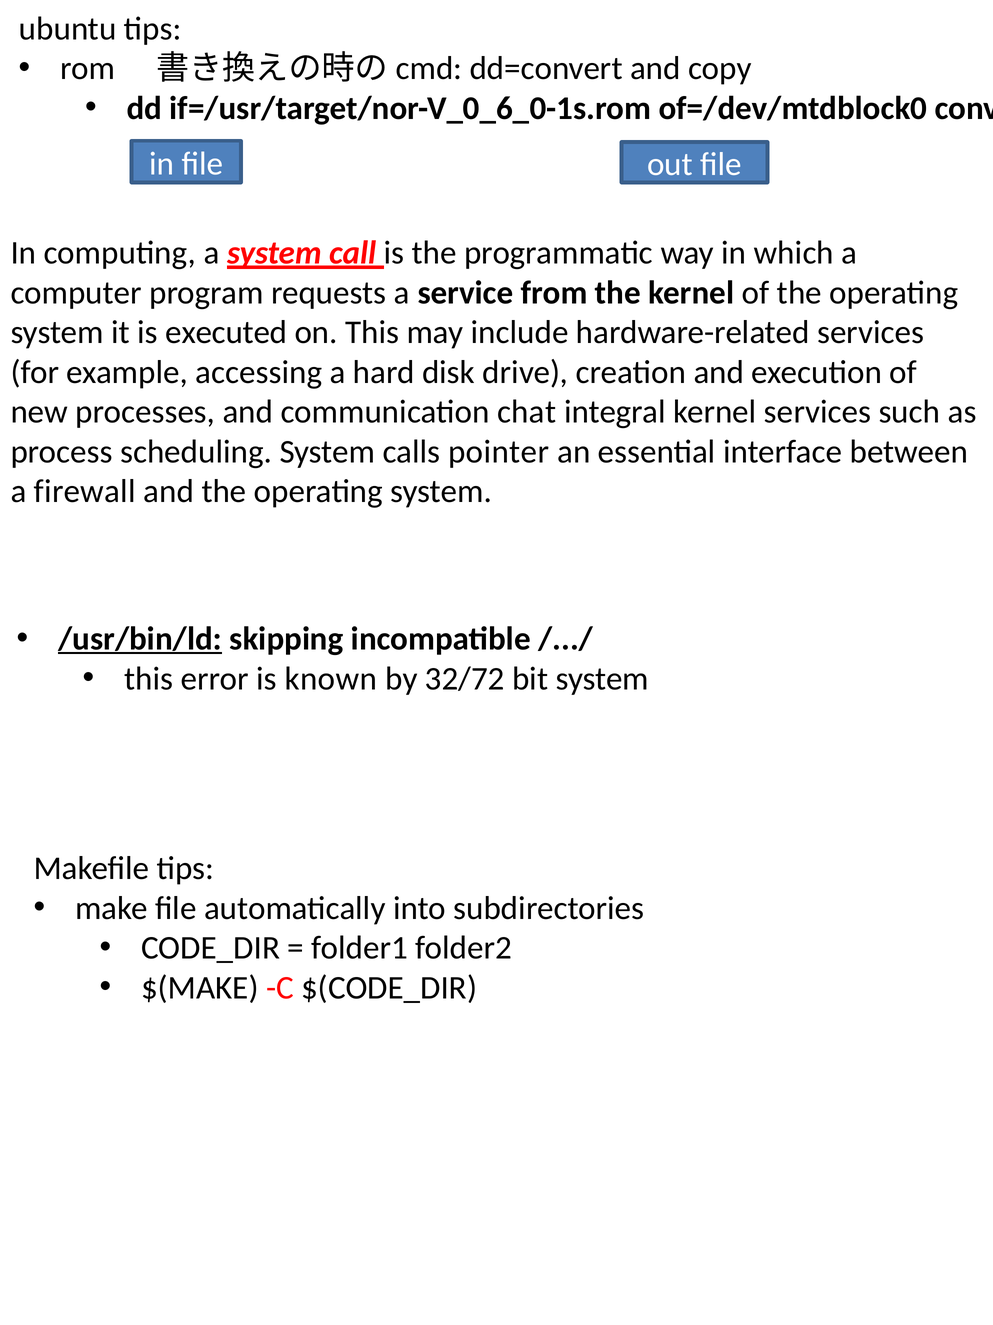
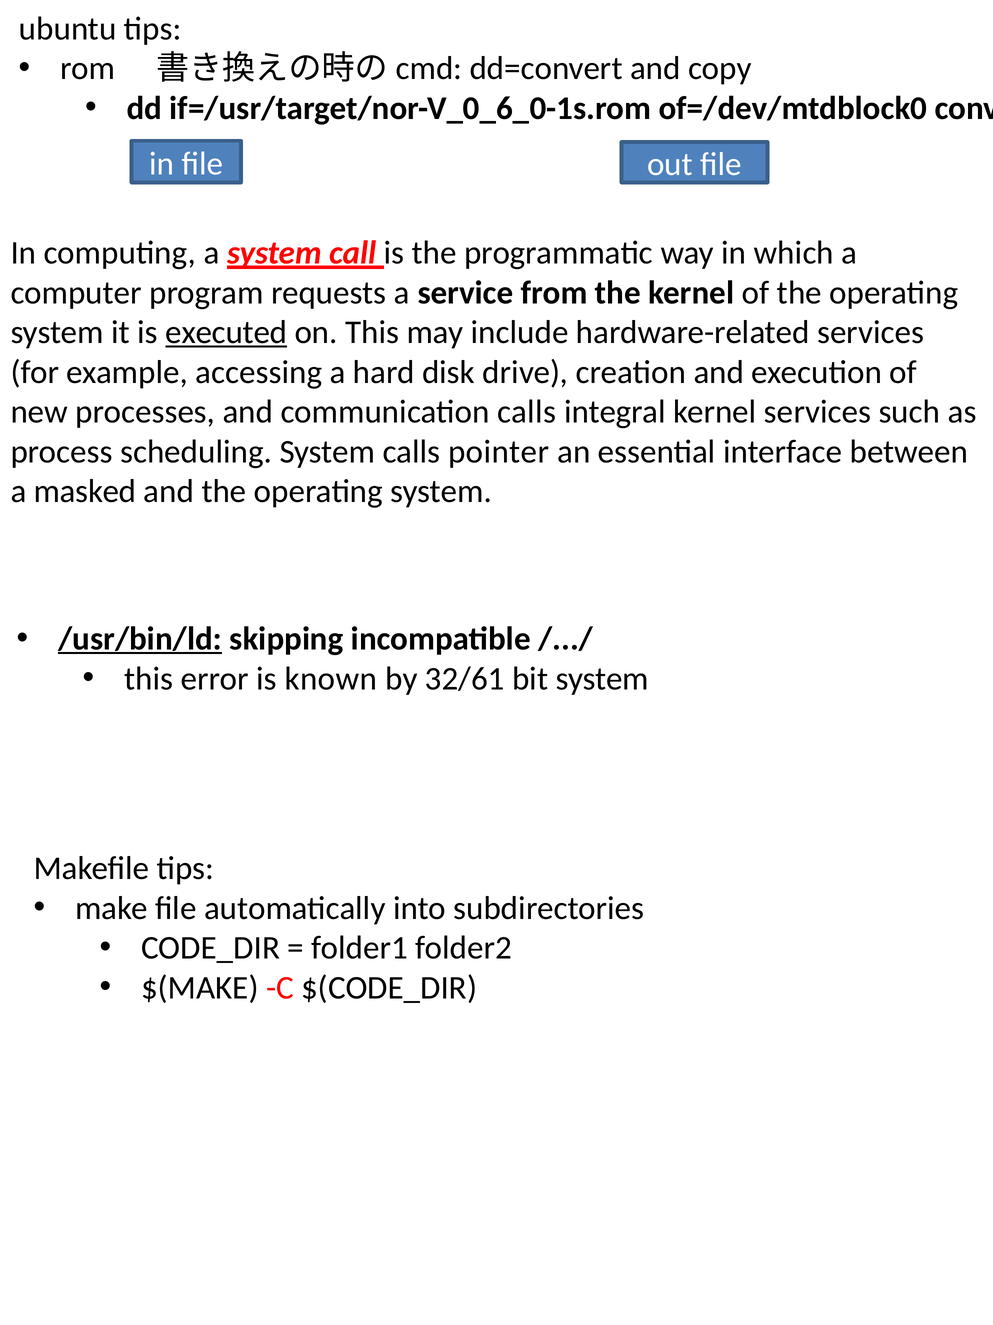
executed underline: none -> present (226, 332)
communication chat: chat -> calls (527, 412)
firewall: firewall -> masked (85, 491)
32/72: 32/72 -> 32/61 (465, 678)
